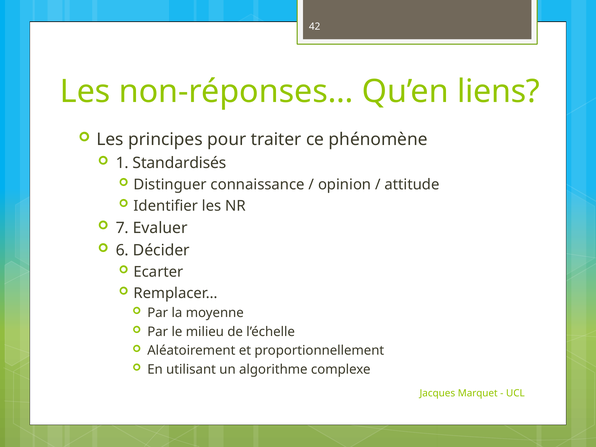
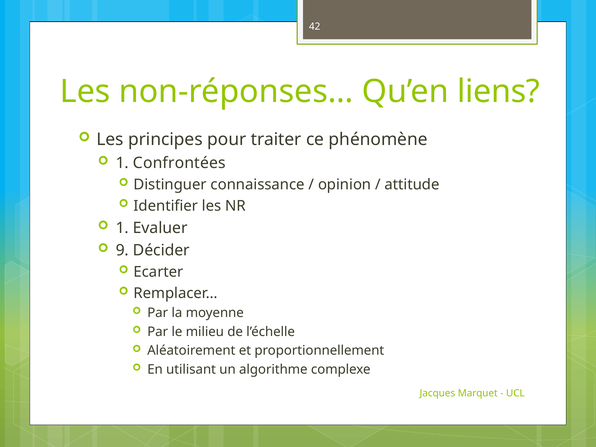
Standardisés: Standardisés -> Confrontées (179, 163)
7: 7 -> 1 (122, 228)
6: 6 -> 9 (122, 250)
